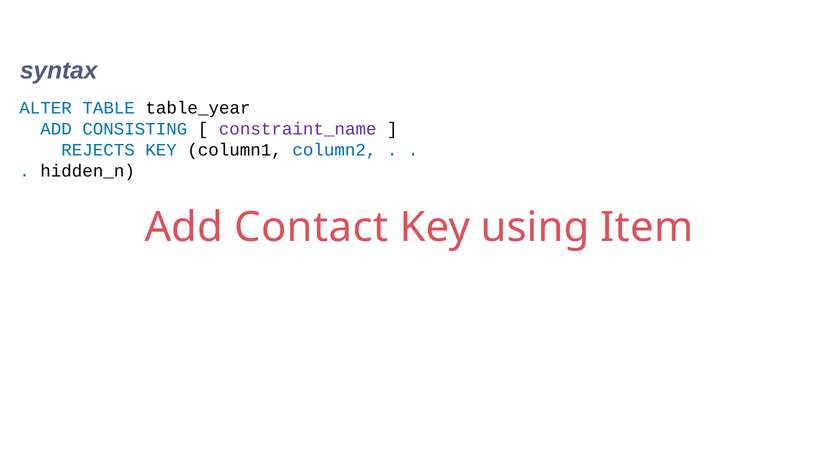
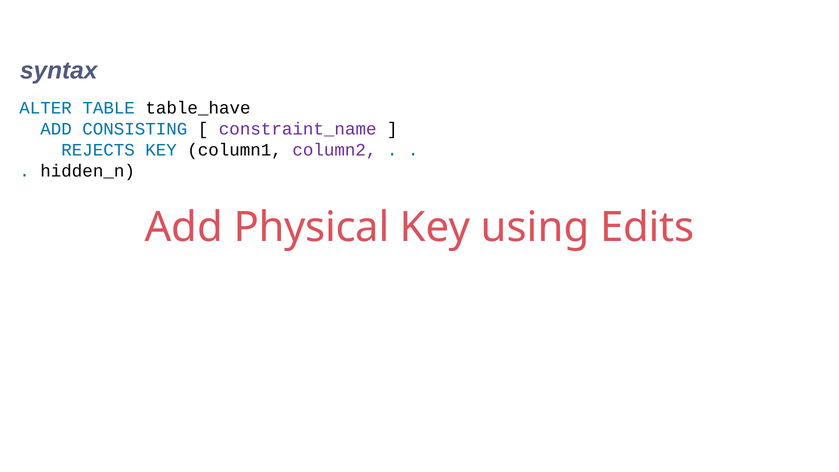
table_year: table_year -> table_have (198, 108)
column2 colour: blue -> purple (334, 150)
Contact: Contact -> Physical (312, 228)
Item: Item -> Edits (647, 228)
